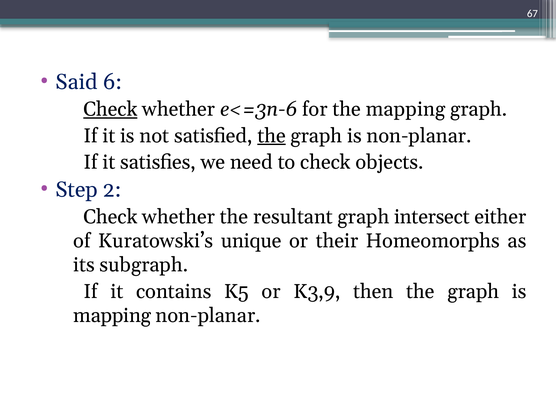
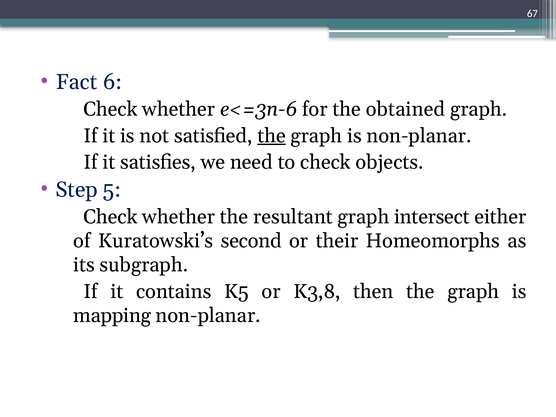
Said: Said -> Fact (77, 82)
Check underline: present -> none (110, 109)
the mapping: mapping -> obtained (405, 109)
2: 2 -> 5 (112, 190)
unique: unique -> second (251, 241)
K3,9: K3,9 -> K3,8 (317, 291)
